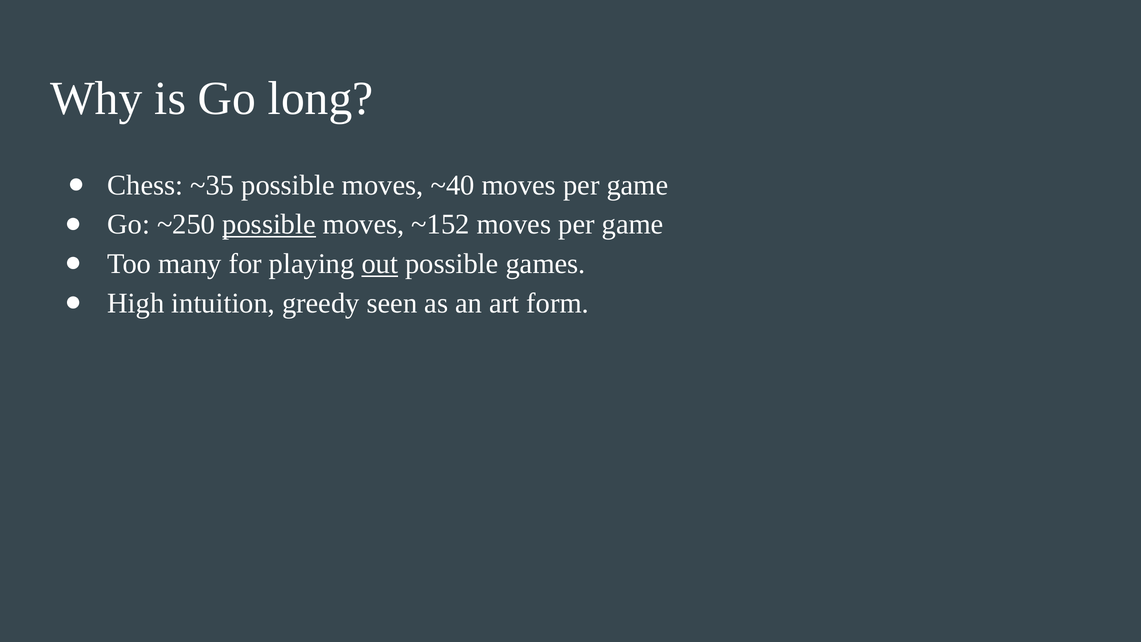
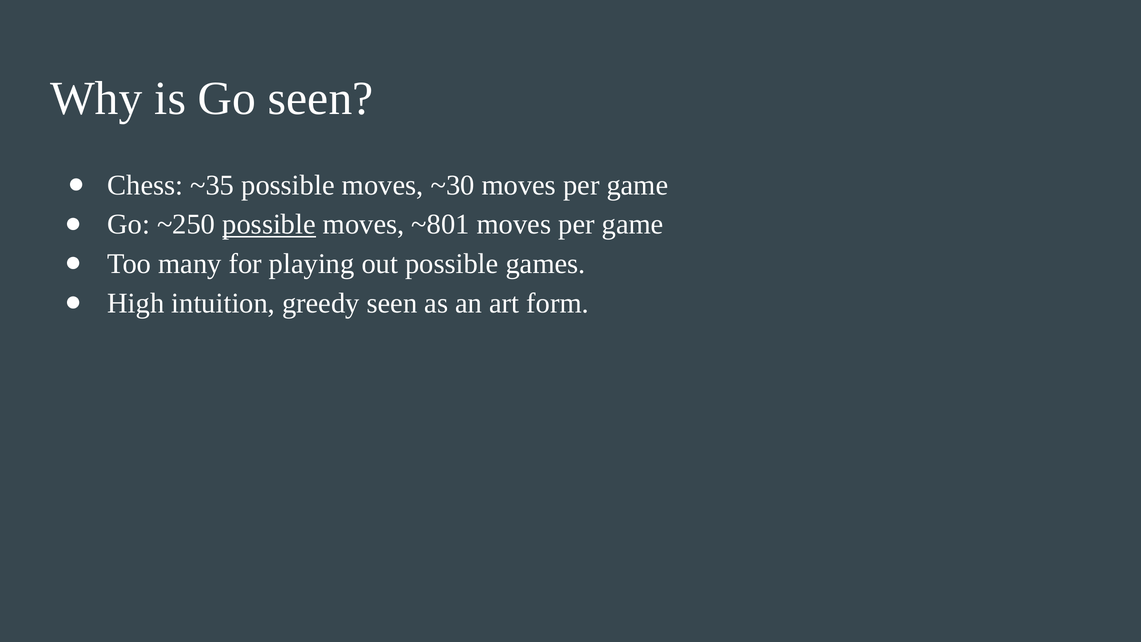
Go long: long -> seen (321, 99)
~40: ~40 -> ~30 (453, 185)
~152: ~152 -> ~801 (441, 224)
out underline: present -> none (380, 264)
